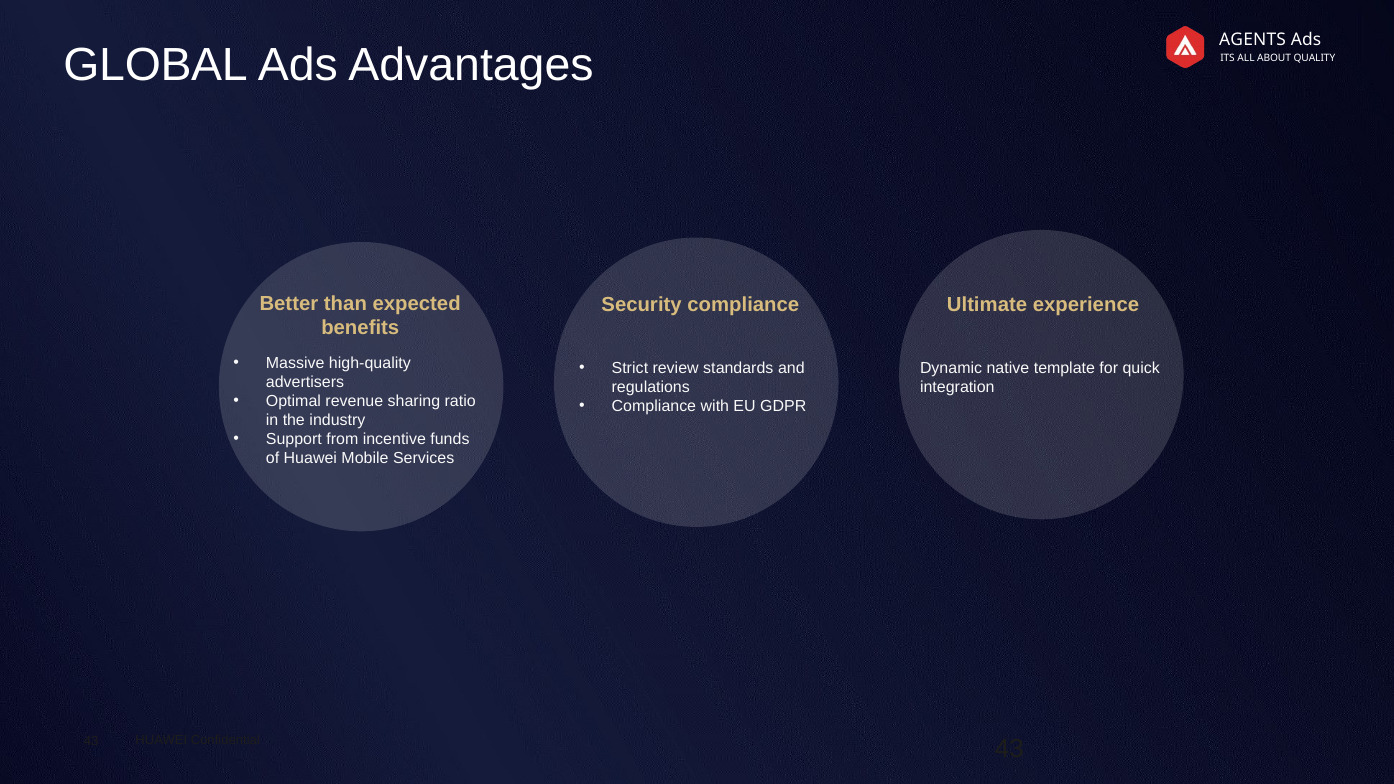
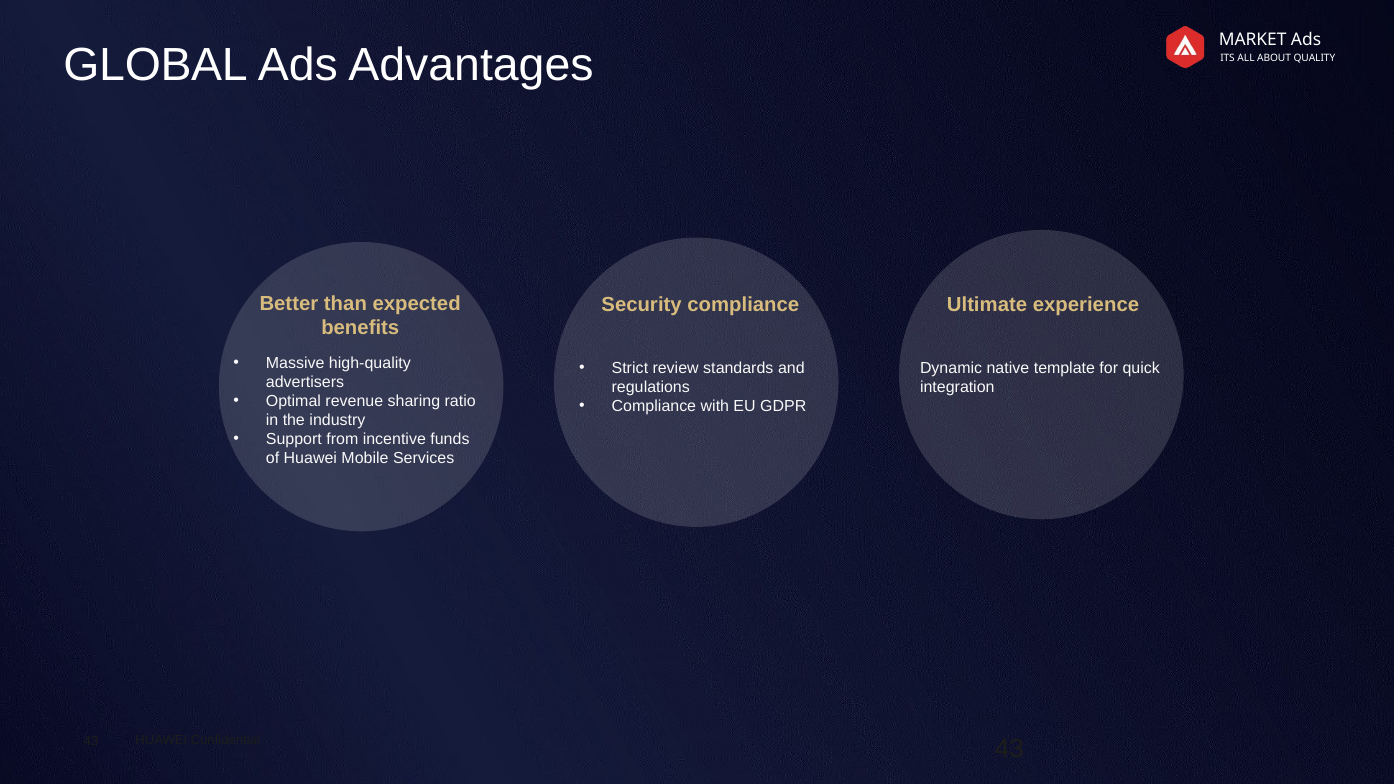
AGENTS: AGENTS -> MARKET (1253, 40)
